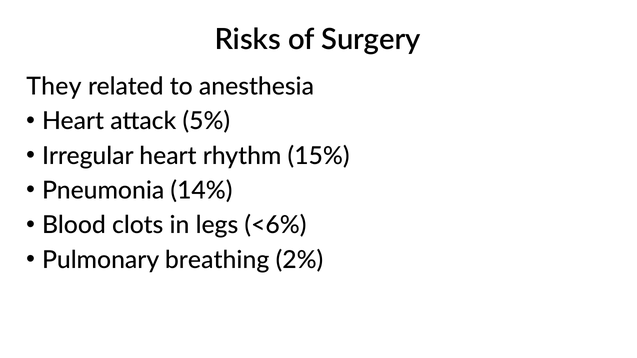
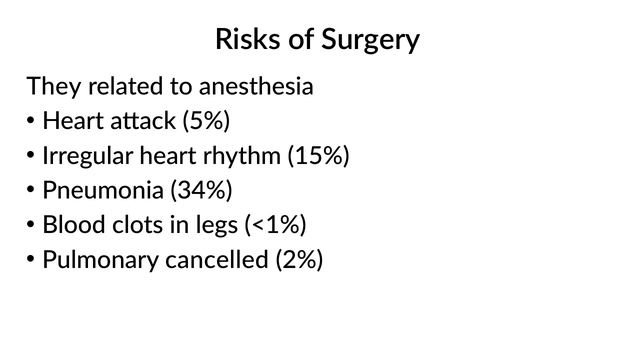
14%: 14% -> 34% (201, 191)
<6%: <6% -> <1% (275, 226)
breathing: breathing -> cancelled (217, 260)
